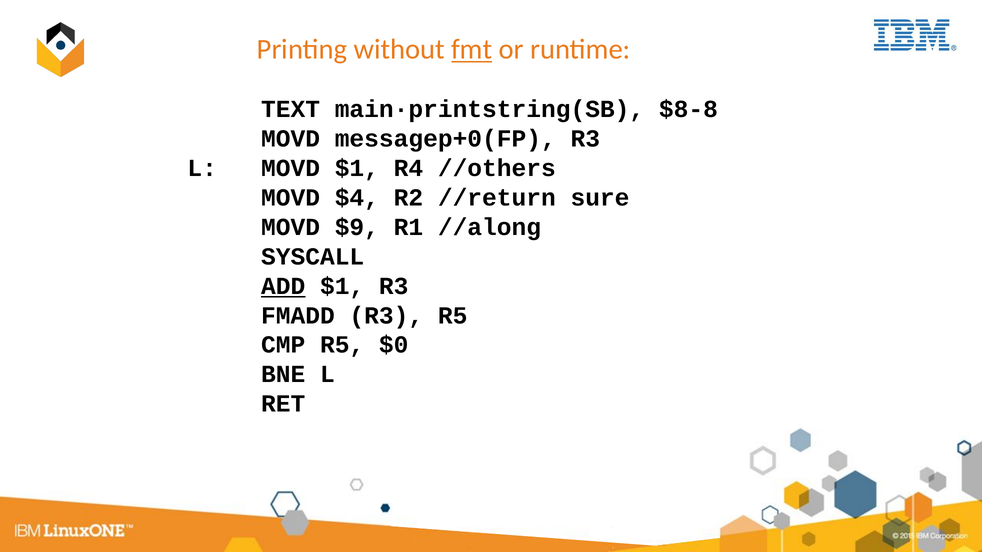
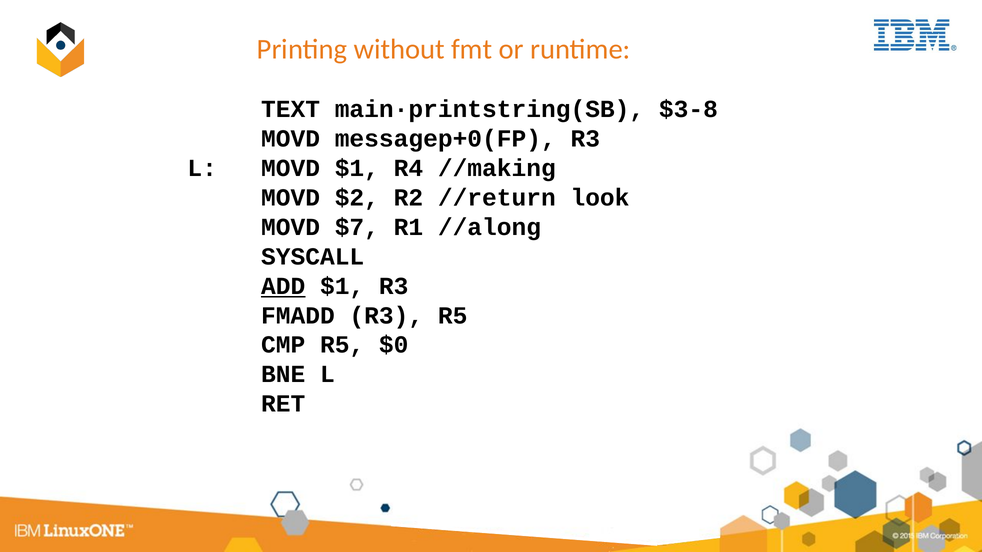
fmt underline: present -> none (472, 49)
$8-8: $8-8 -> $3-8 (688, 109)
//others: //others -> //making (497, 168)
$4: $4 -> $2 (357, 198)
sure: sure -> look (600, 198)
$9: $9 -> $7 (357, 227)
